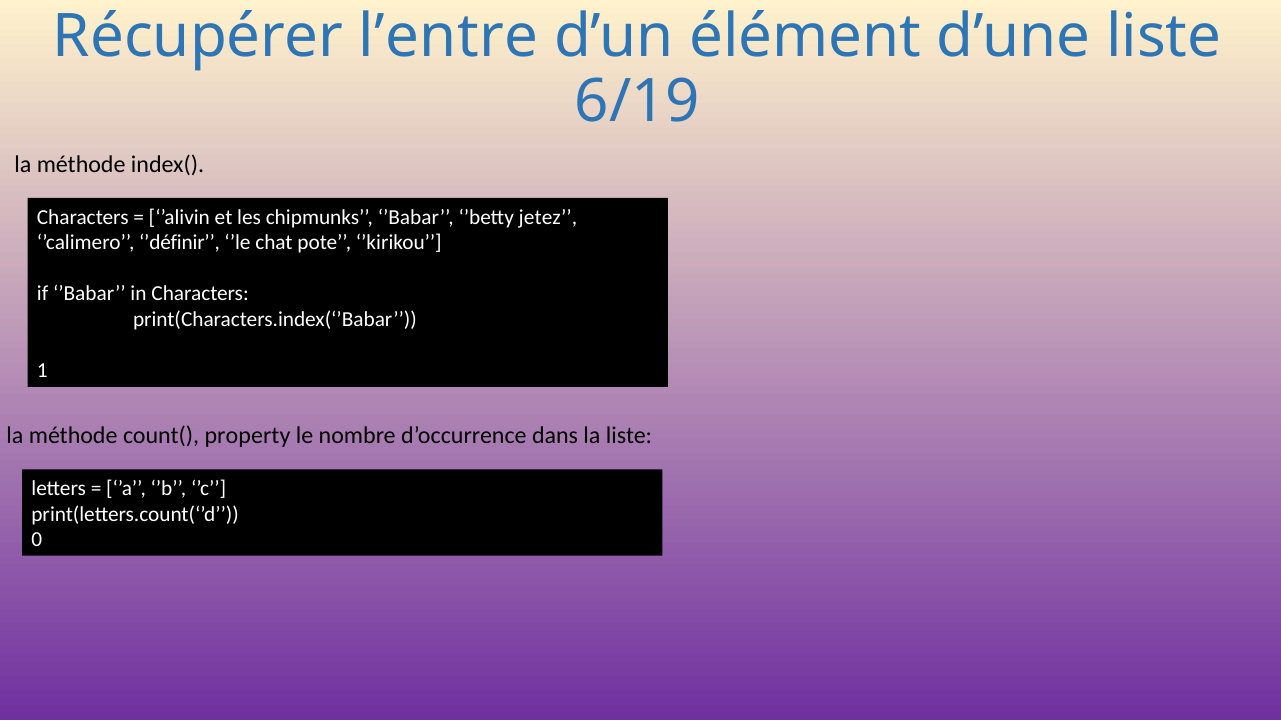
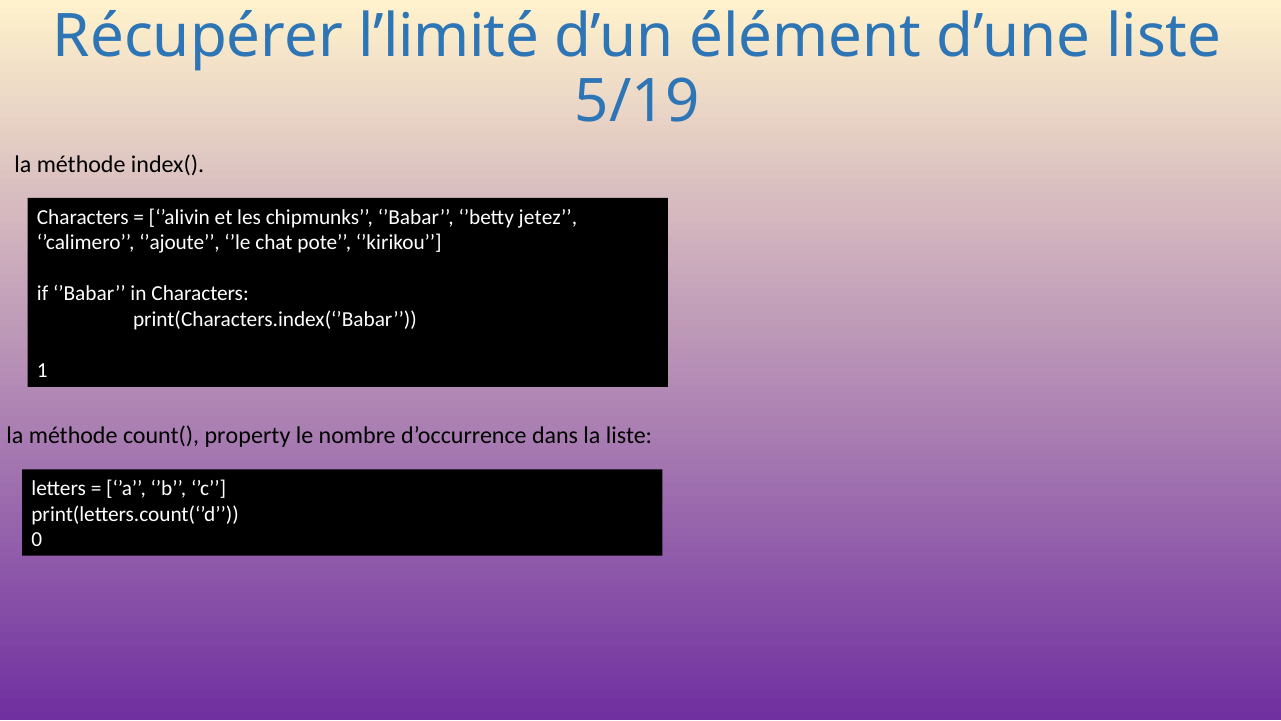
l’entre: l’entre -> l’limité (449, 37)
6/19: 6/19 -> 5/19 (638, 102)
’définir: ’définir -> ’ajoute (180, 242)
